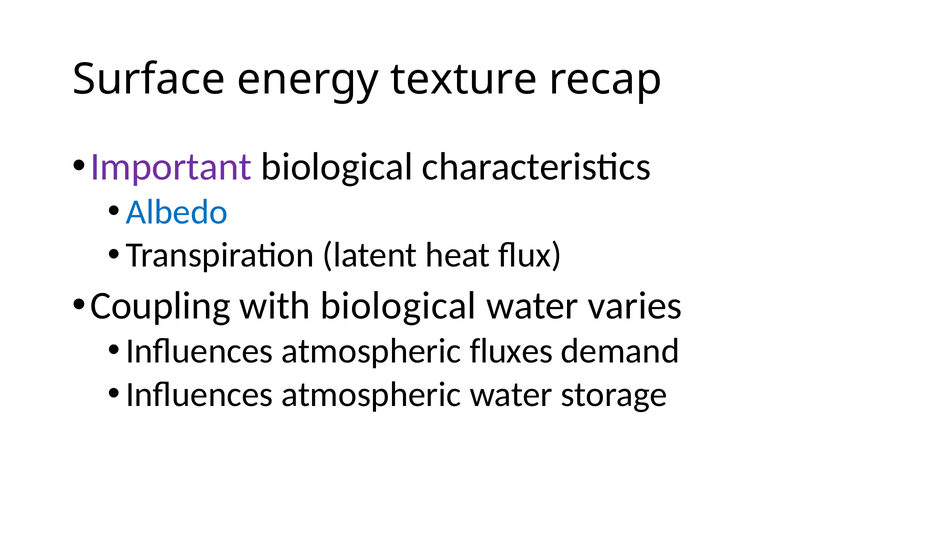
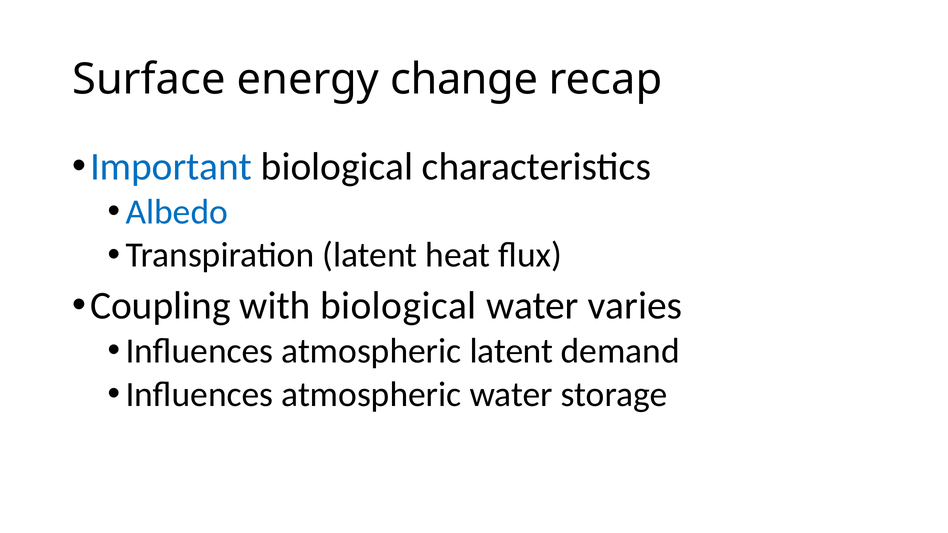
texture: texture -> change (464, 80)
Important colour: purple -> blue (171, 167)
atmospheric fluxes: fluxes -> latent (511, 351)
